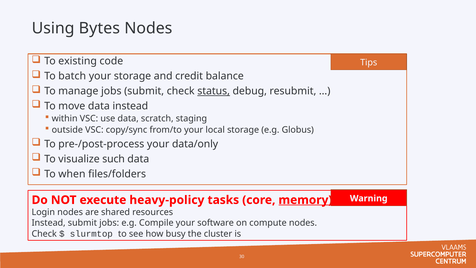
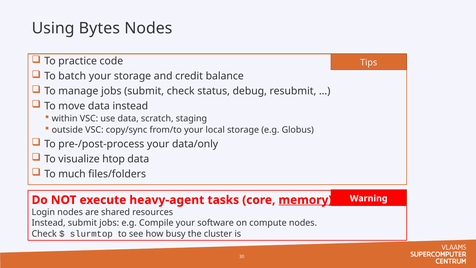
existing: existing -> practice (78, 61)
status underline: present -> none (214, 91)
such: such -> htop (114, 159)
when: when -> much (72, 174)
heavy-policy: heavy-policy -> heavy-agent (167, 200)
